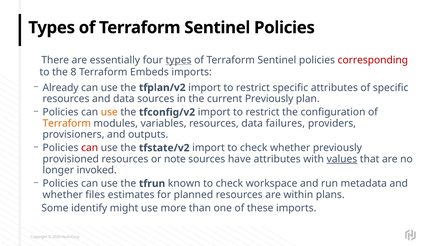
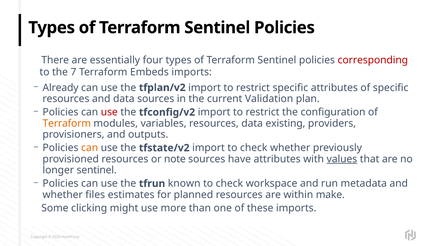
types underline: present -> none (179, 60)
8: 8 -> 7 (74, 72)
current Previously: Previously -> Validation (269, 99)
use colour: orange -> red (109, 112)
failures: failures -> existing (285, 123)
can colour: red -> orange (90, 148)
longer invoked: invoked -> sentinel (97, 170)
plans: plans -> make (330, 195)
identify: identify -> clicking (89, 208)
